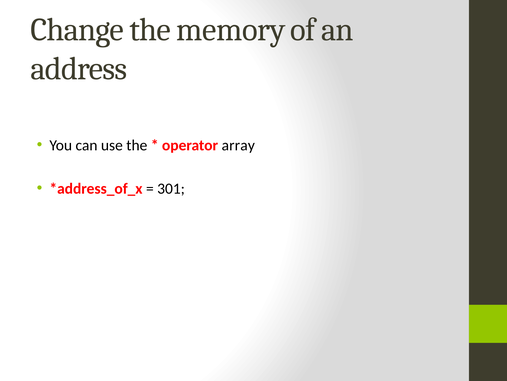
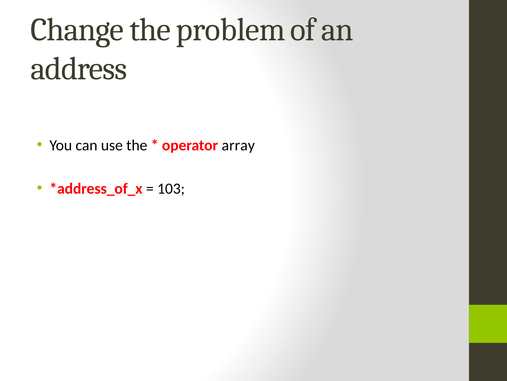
memory: memory -> problem (231, 30)
301: 301 -> 103 (171, 188)
